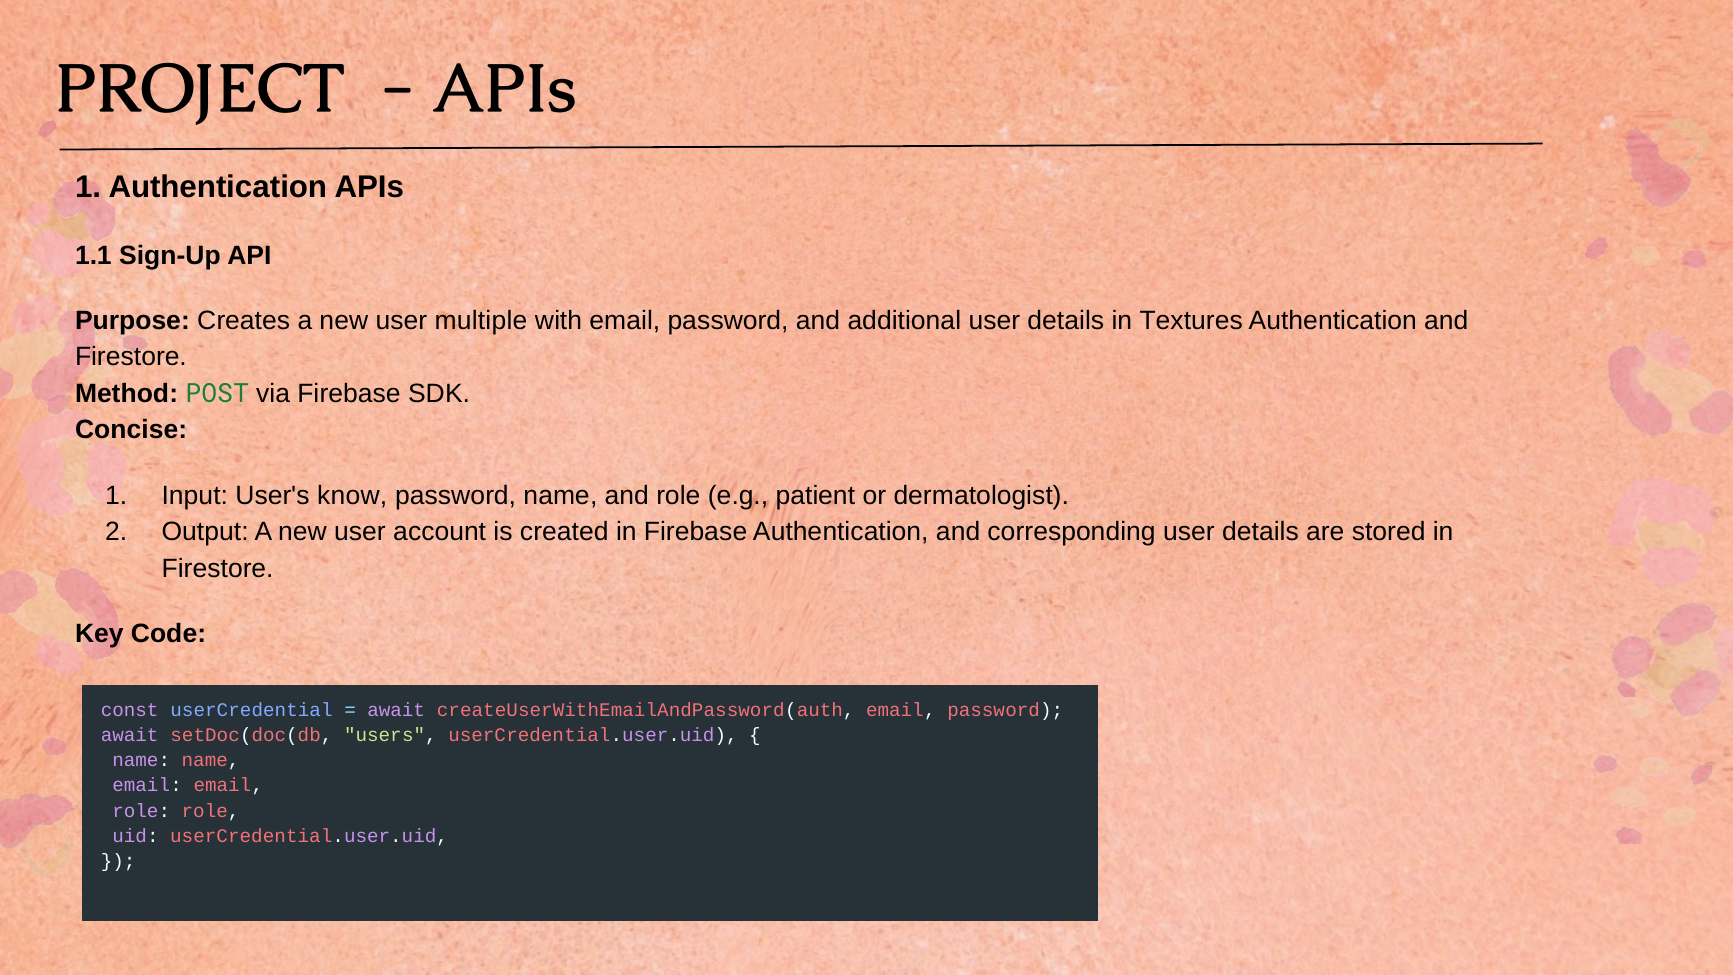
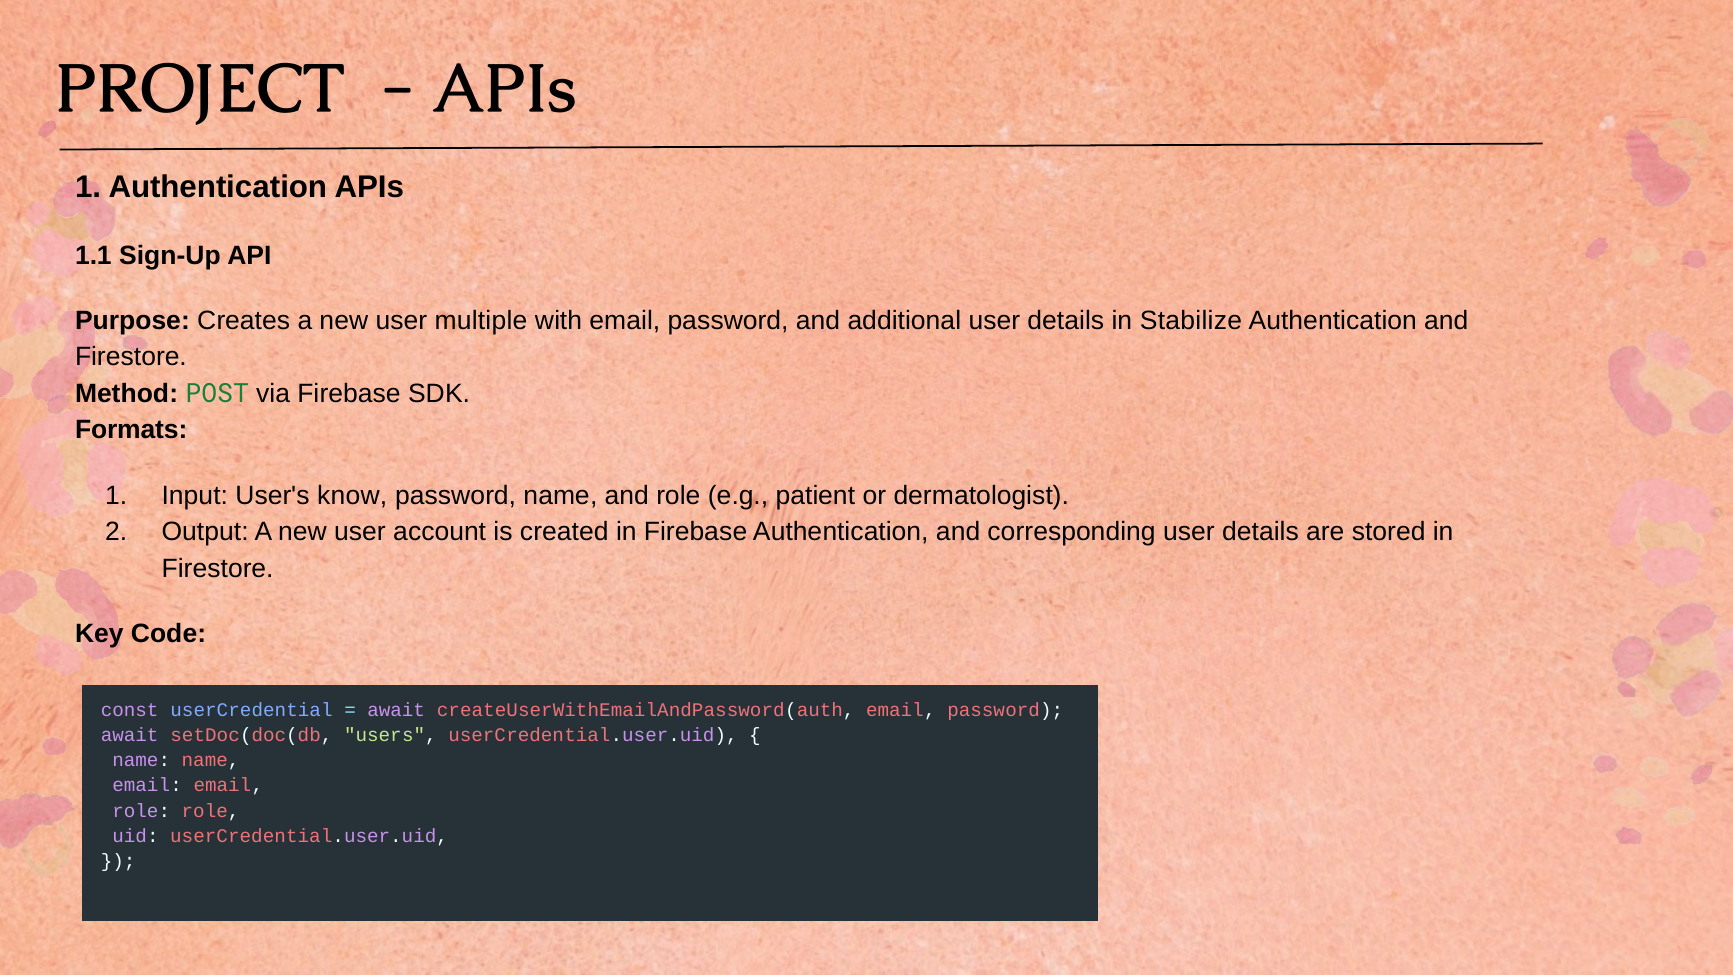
Textures: Textures -> Stabilize (1191, 321)
Concise: Concise -> Formats (131, 430)
